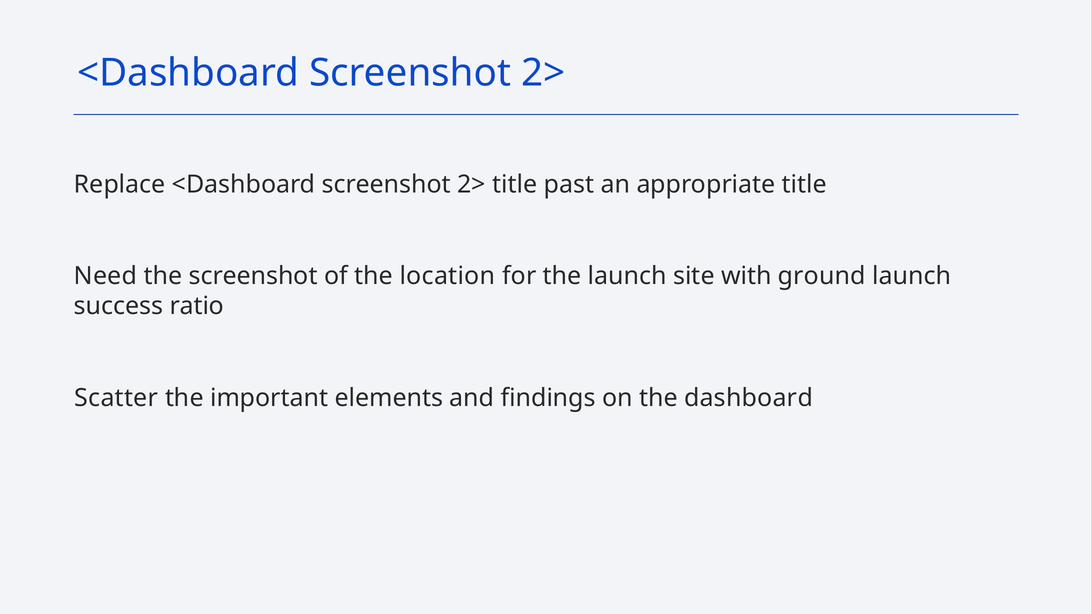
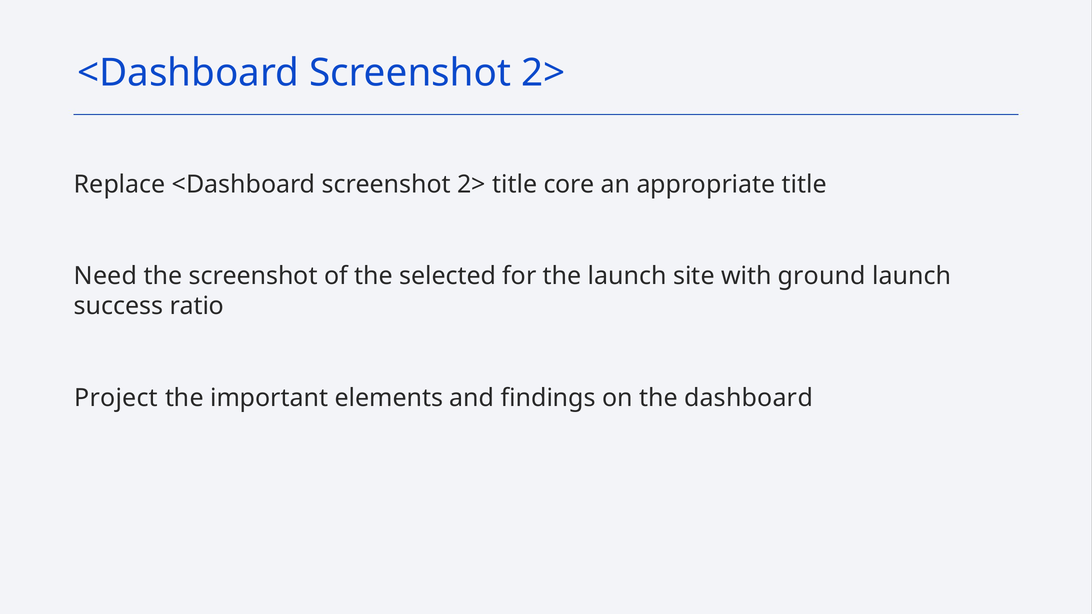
past: past -> core (569, 184)
location: location -> selected (448, 276)
Scatter: Scatter -> Project (116, 398)
